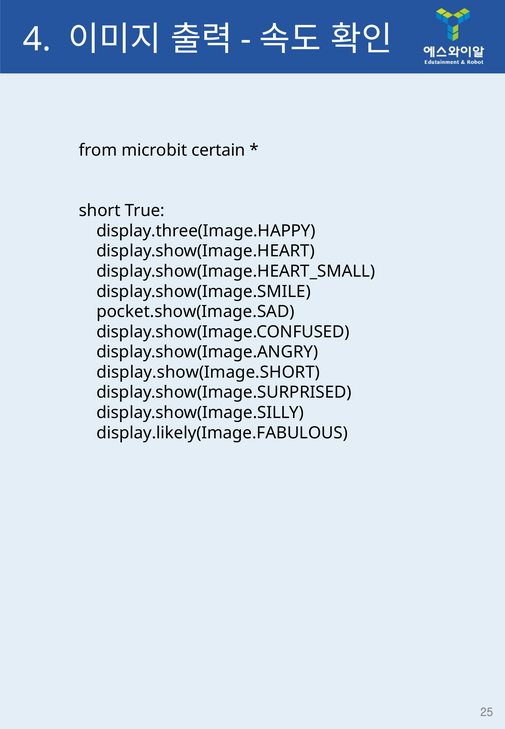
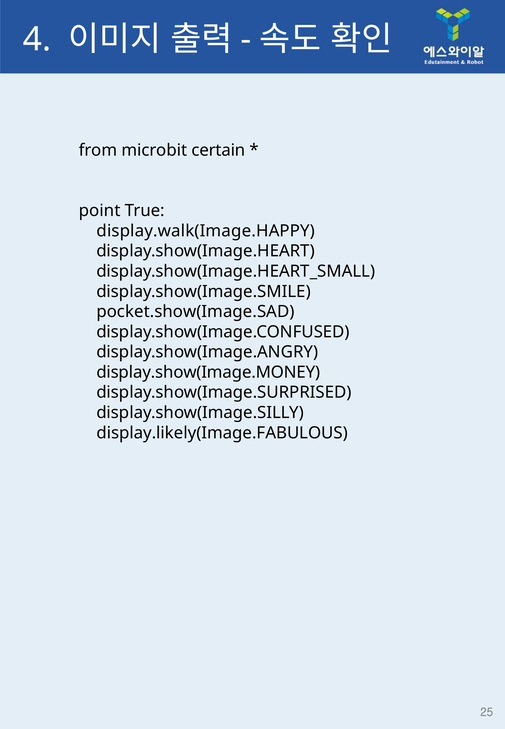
short: short -> point (100, 211)
display.three(Image.HAPPY: display.three(Image.HAPPY -> display.walk(Image.HAPPY (206, 231)
display.show(Image.SHORT: display.show(Image.SHORT -> display.show(Image.MONEY (208, 372)
